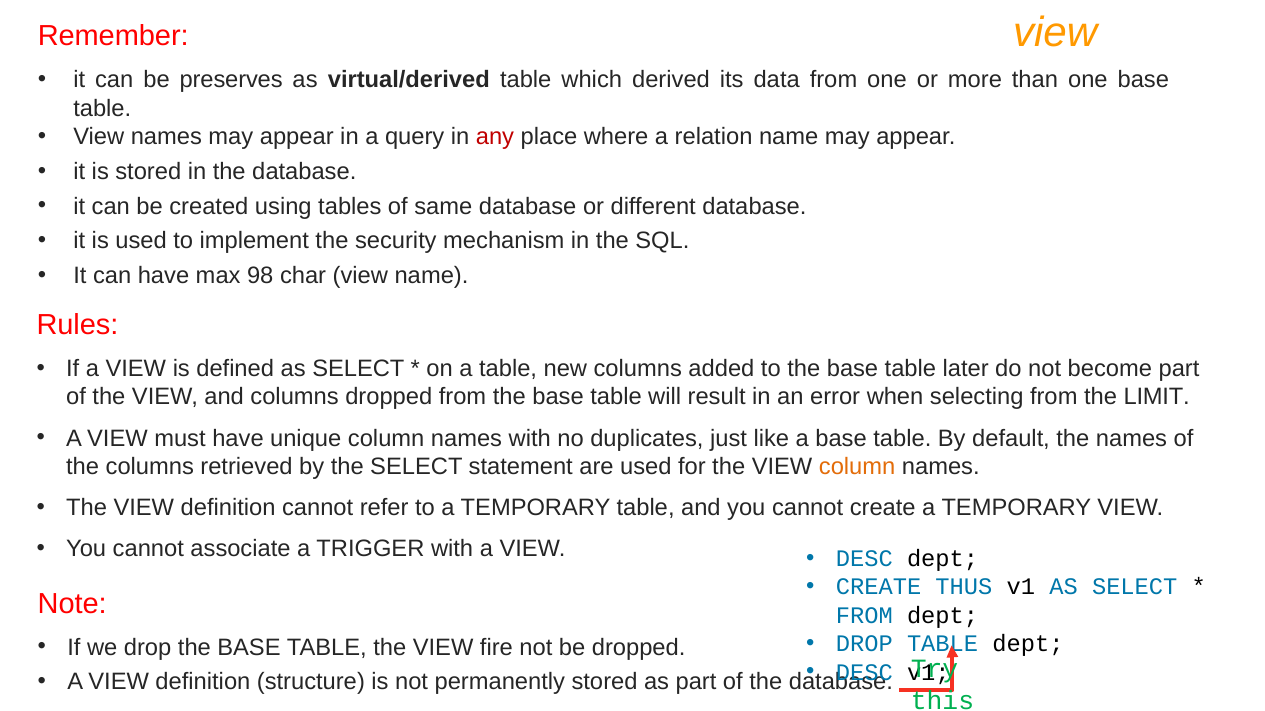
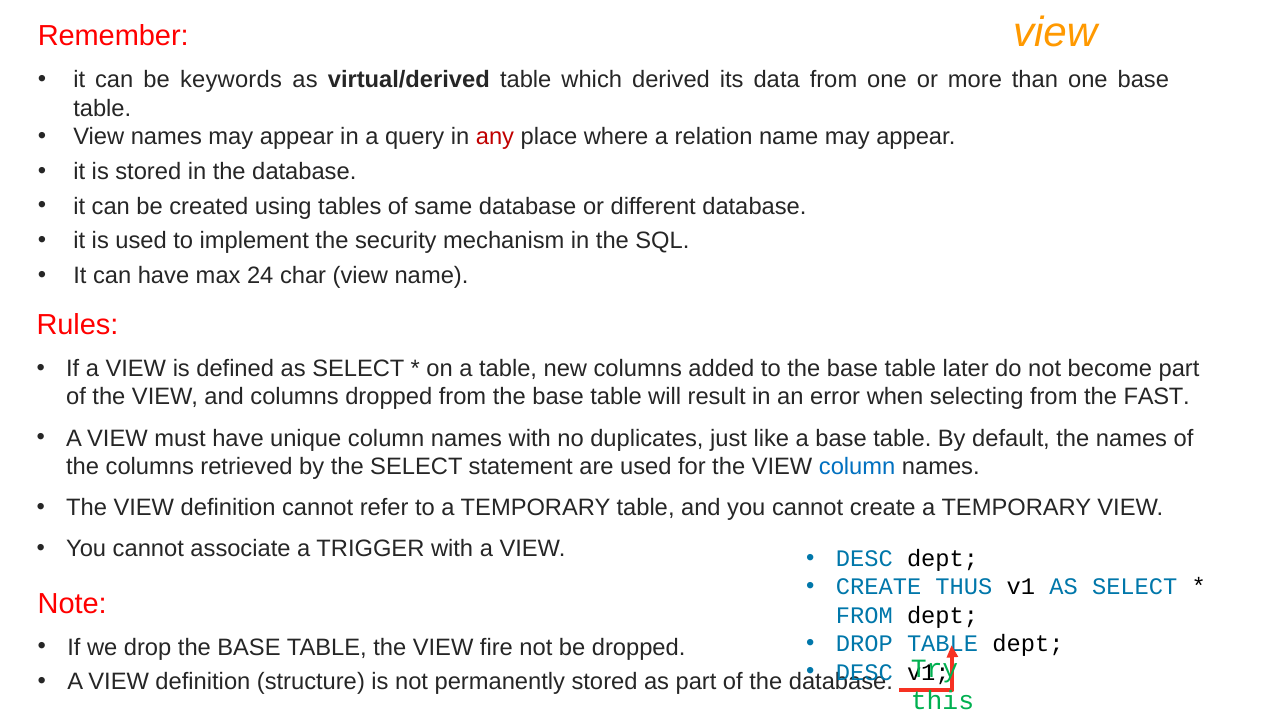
preserves: preserves -> keywords (231, 80)
98: 98 -> 24 (260, 276)
LIMIT: LIMIT -> FAST (1157, 397)
column colour: orange -> blue (857, 467)
